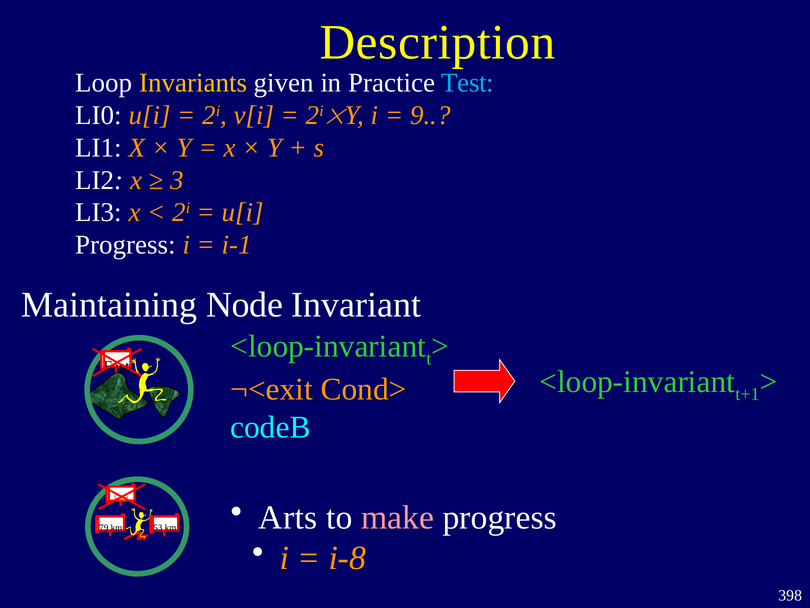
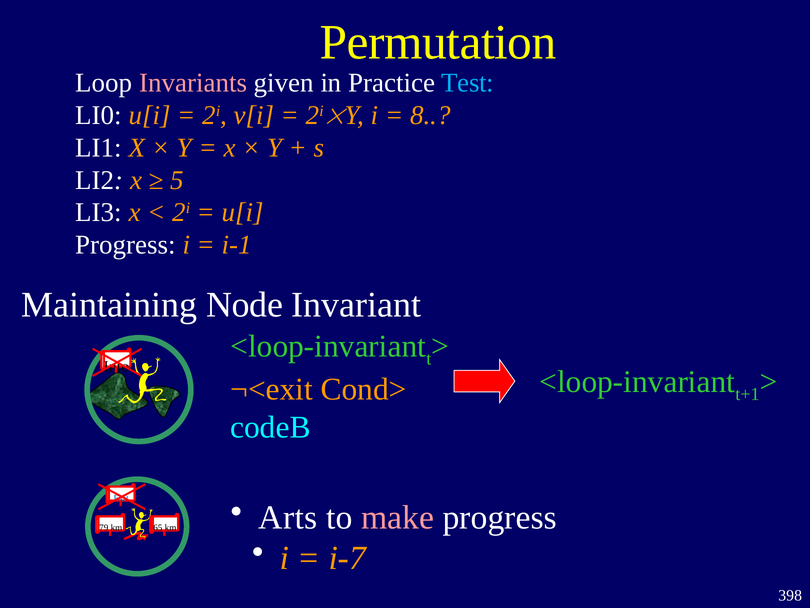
Description: Description -> Permutation (438, 42)
Invariants colour: yellow -> pink (193, 83)
9: 9 -> 8 (430, 115)
3: 3 -> 5 (177, 180)
Fast: Fast -> Into (116, 366)
Exit colour: orange -> blue (121, 498)
53: 53 -> 65 (158, 527)
i-8: i-8 -> i-7 (347, 558)
